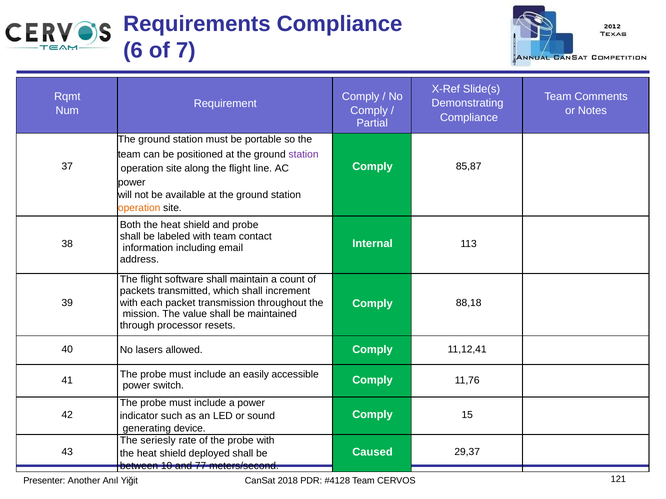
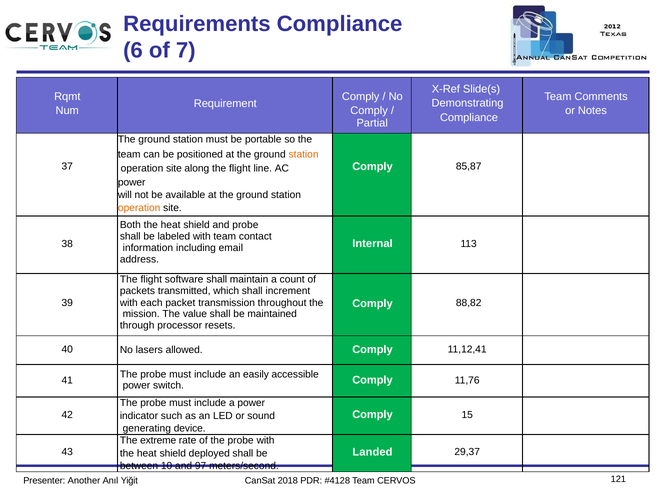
station colour: purple -> orange (304, 154)
88,18: 88,18 -> 88,82 (469, 303)
seriesly: seriesly -> extreme (158, 441)
Caused: Caused -> Landed (372, 452)
77: 77 -> 97 (201, 466)
